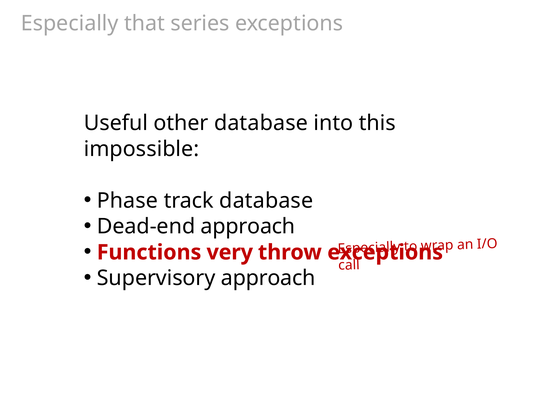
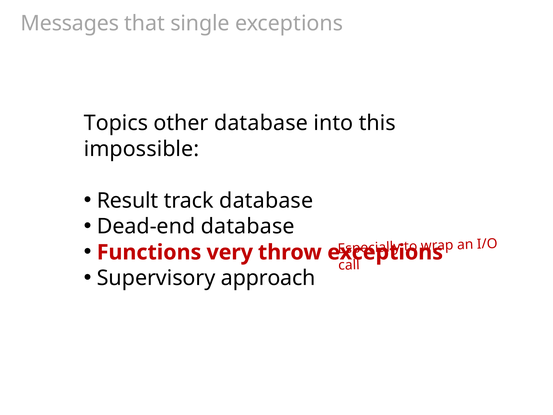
Especially: Especially -> Messages (70, 23)
series: series -> single (200, 23)
Useful: Useful -> Topics (116, 123)
Phase: Phase -> Result (128, 201)
Dead-end approach: approach -> database (248, 226)
